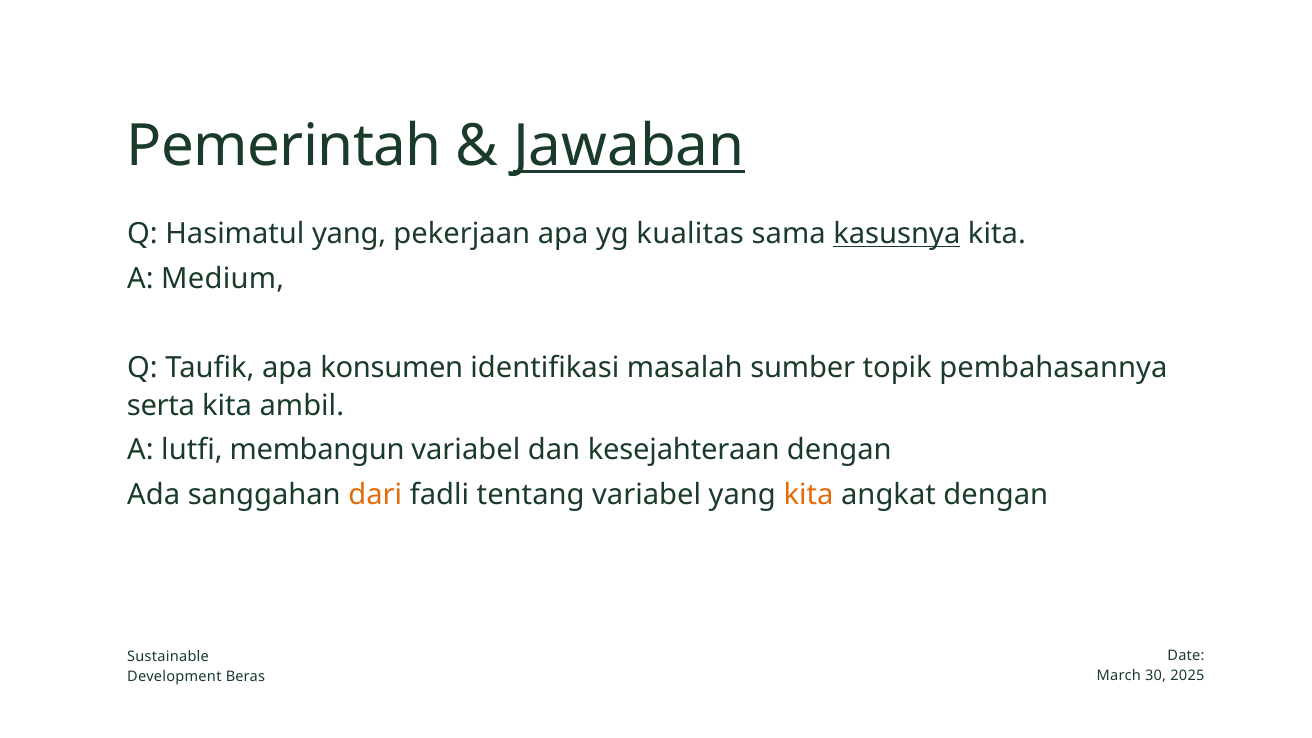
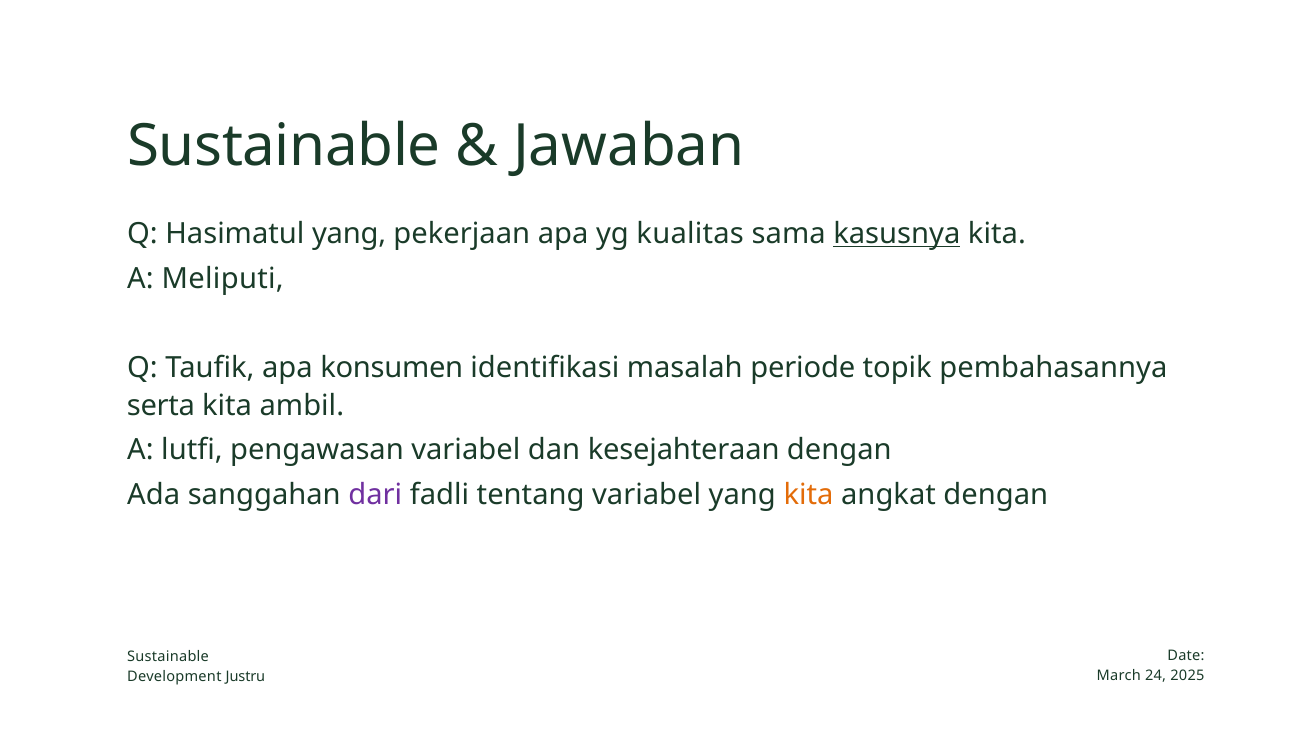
Pemerintah: Pemerintah -> Sustainable (284, 146)
Jawaban underline: present -> none (629, 146)
Medium: Medium -> Meliputi (223, 279)
sumber: sumber -> periode (803, 368)
membangun: membangun -> pengawasan (317, 450)
dari colour: orange -> purple (375, 495)
30: 30 -> 24 (1156, 676)
Beras: Beras -> Justru (245, 677)
